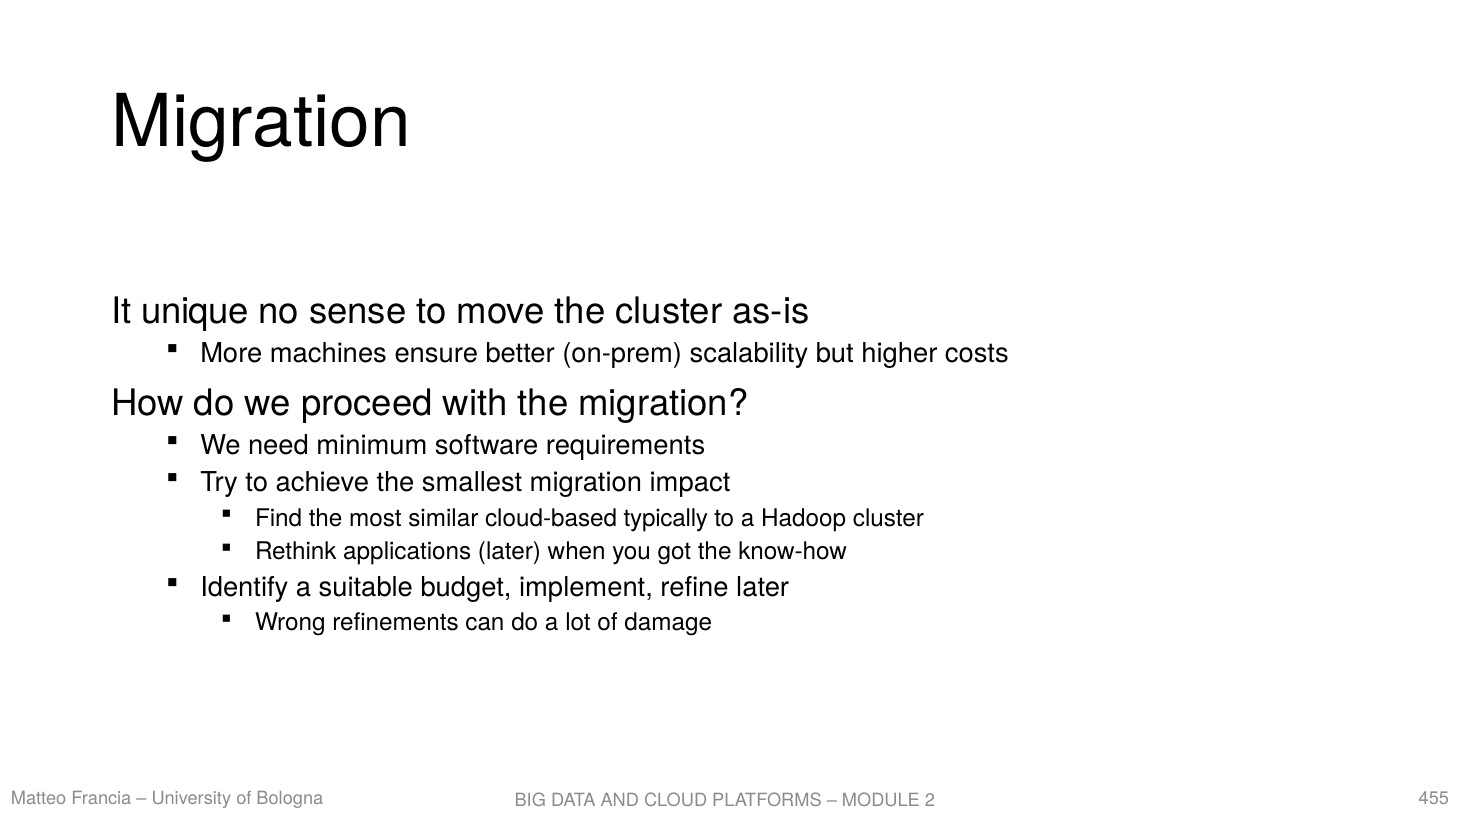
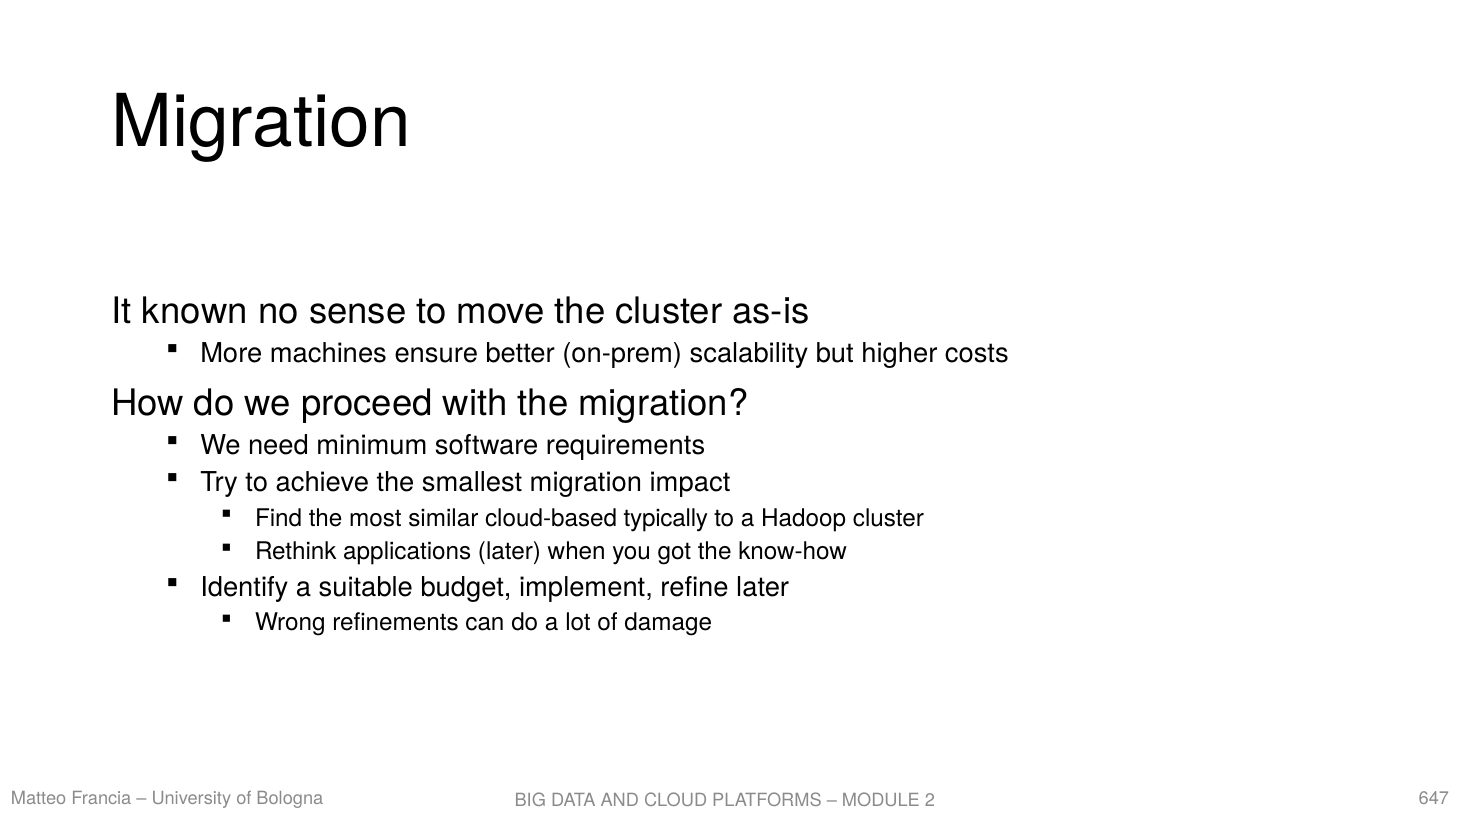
unique: unique -> known (195, 312)
455: 455 -> 647 (1434, 799)
